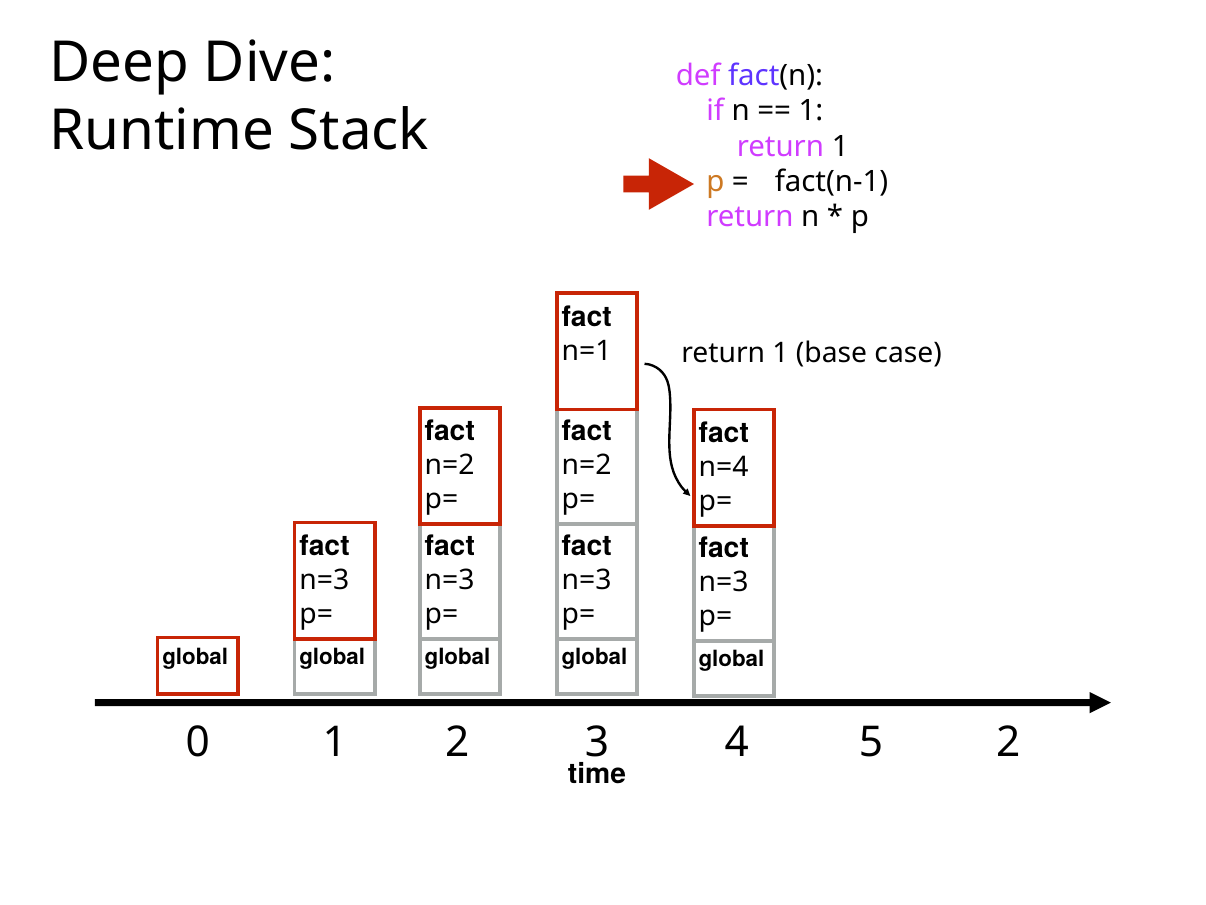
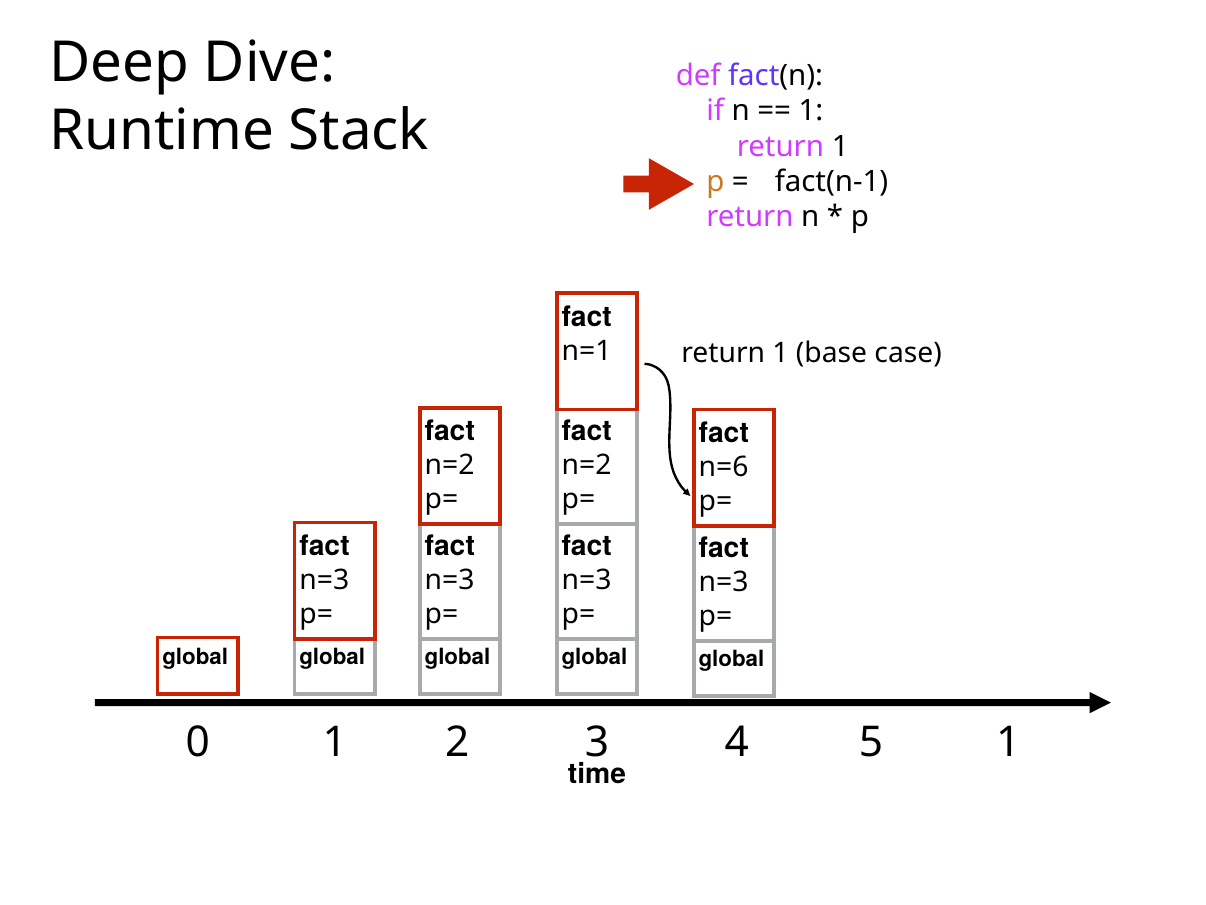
n=4: n=4 -> n=6 (724, 467)
5 2: 2 -> 1 (1008, 742)
